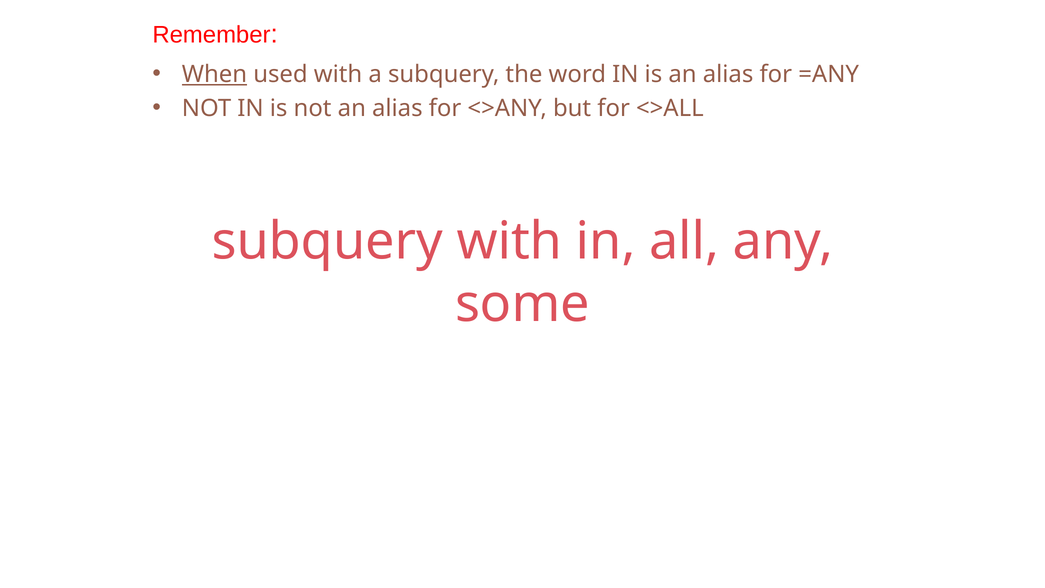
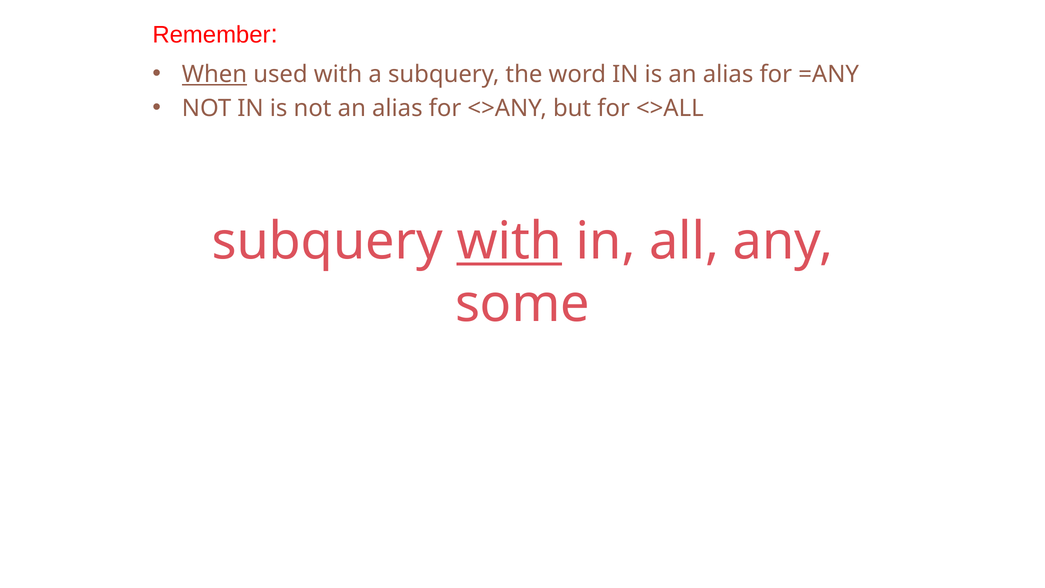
with underline: none -> present (509, 241)
